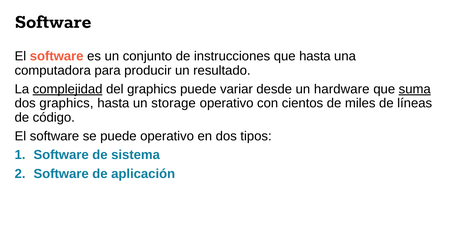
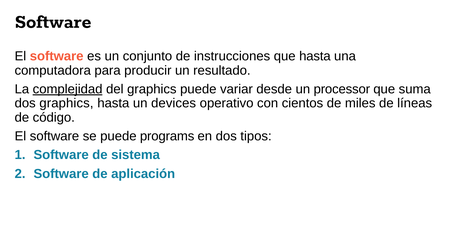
hardware: hardware -> processor (342, 89)
suma underline: present -> none (415, 89)
storage: storage -> devices (174, 104)
puede operativo: operativo -> programs (167, 136)
